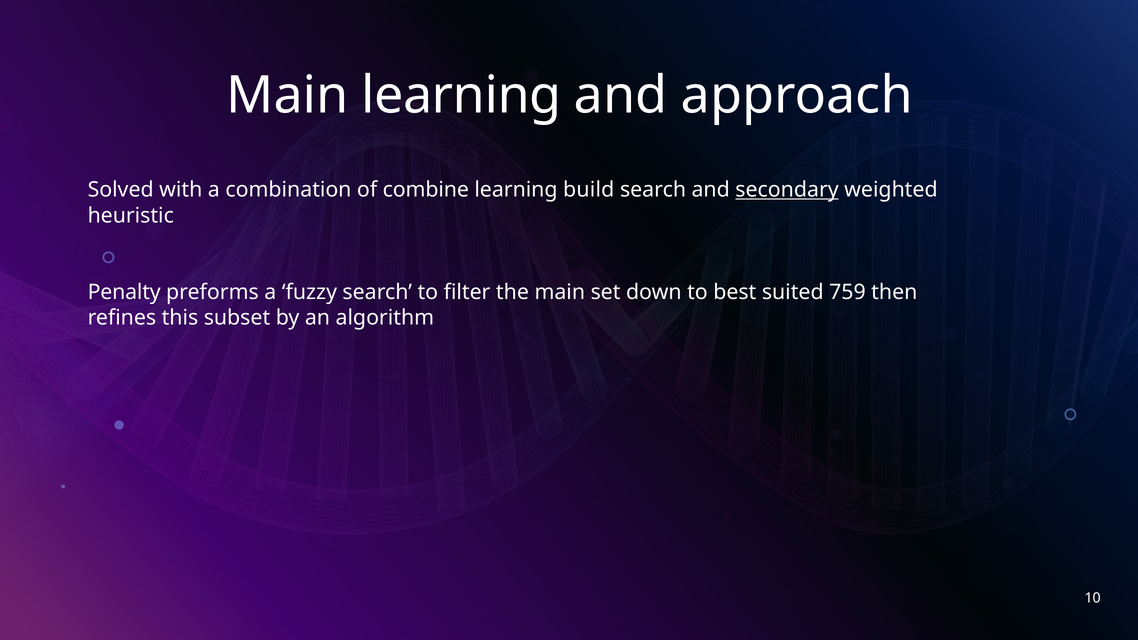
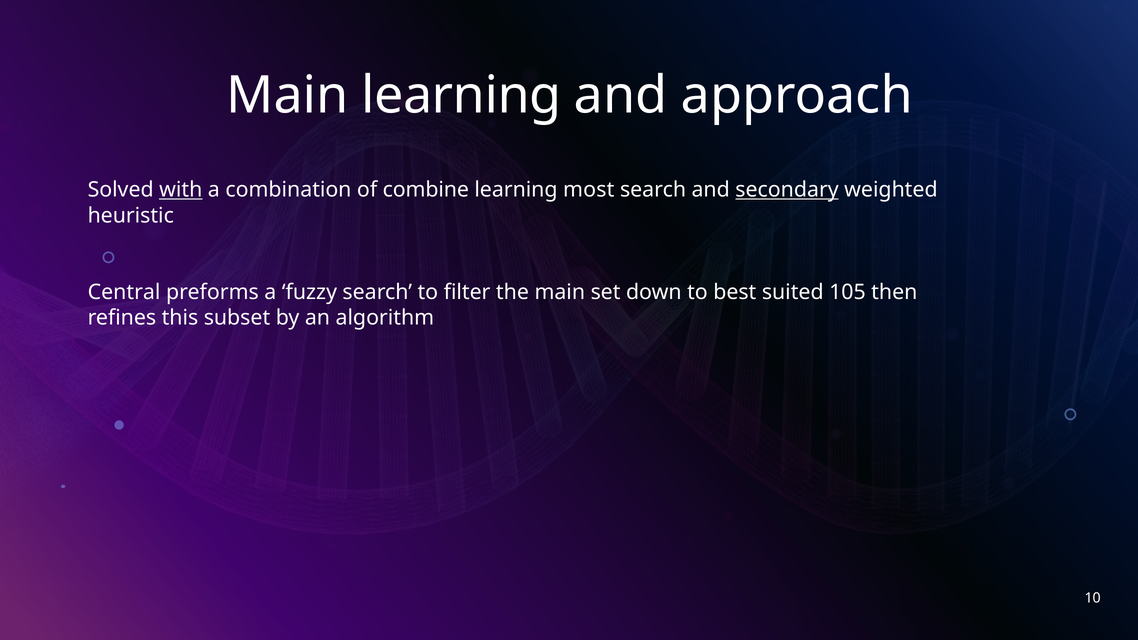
with underline: none -> present (181, 190)
build: build -> most (589, 190)
Penalty: Penalty -> Central (124, 292)
759: 759 -> 105 (847, 292)
